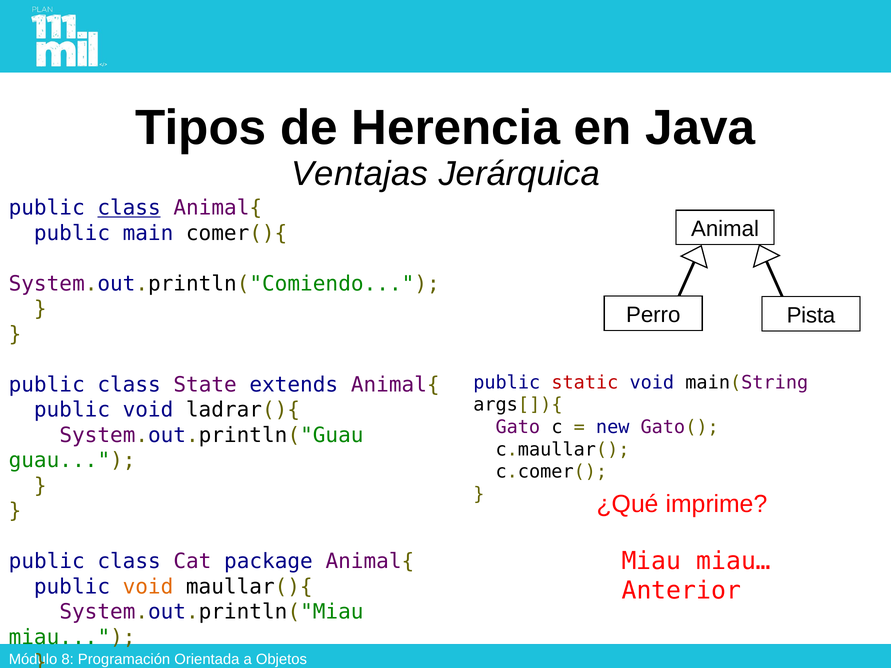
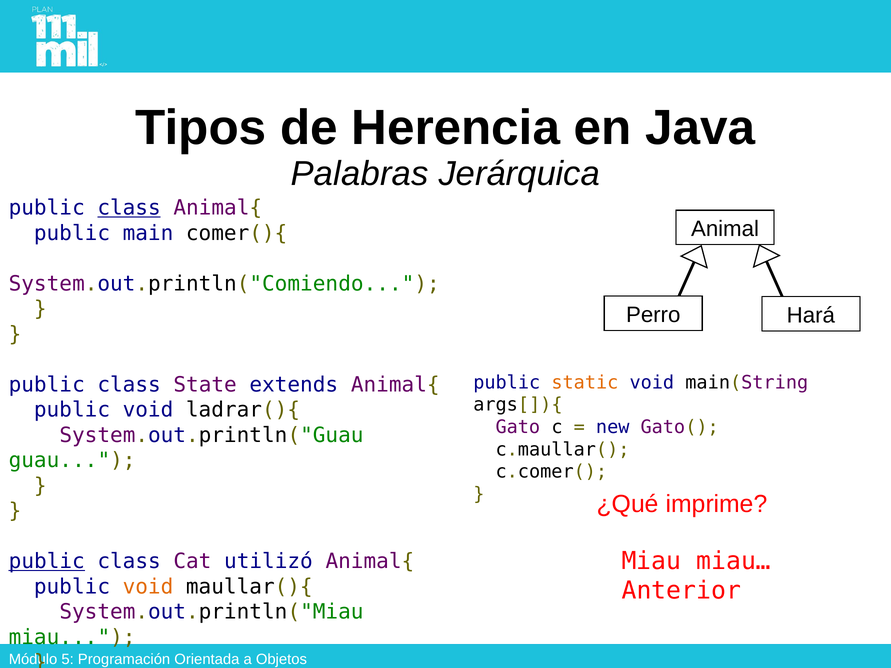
Ventajas: Ventajas -> Palabras (360, 174)
Pista: Pista -> Hará (811, 315)
static colour: red -> orange (585, 383)
public underline: none -> present (47, 562)
package: package -> utilizó (268, 562)
8: 8 -> 5 (68, 659)
